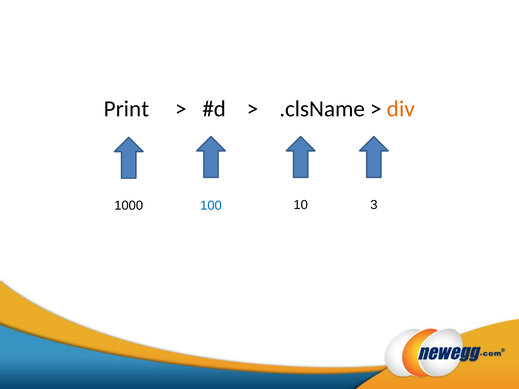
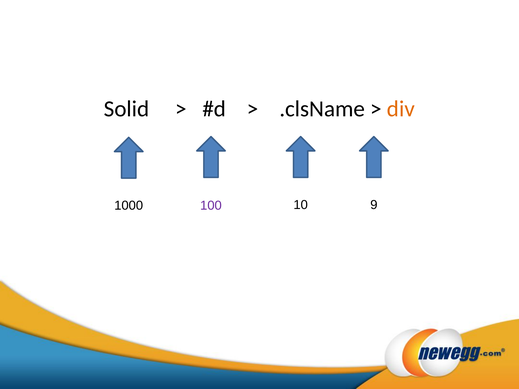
Print: Print -> Solid (127, 109)
100 colour: blue -> purple (211, 206)
3: 3 -> 9 (374, 205)
